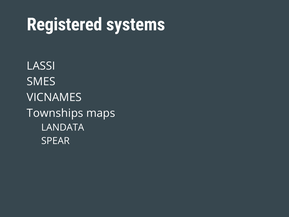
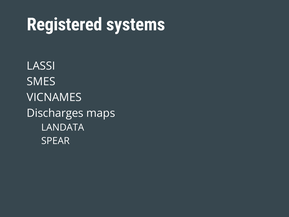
Townships: Townships -> Discharges (55, 113)
